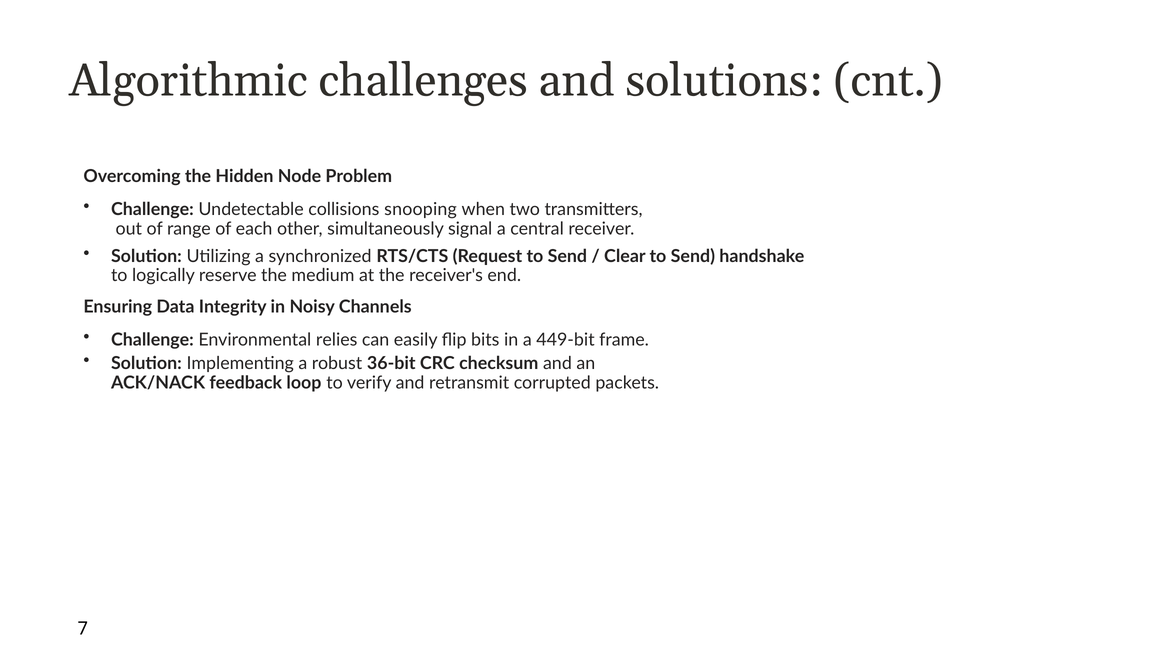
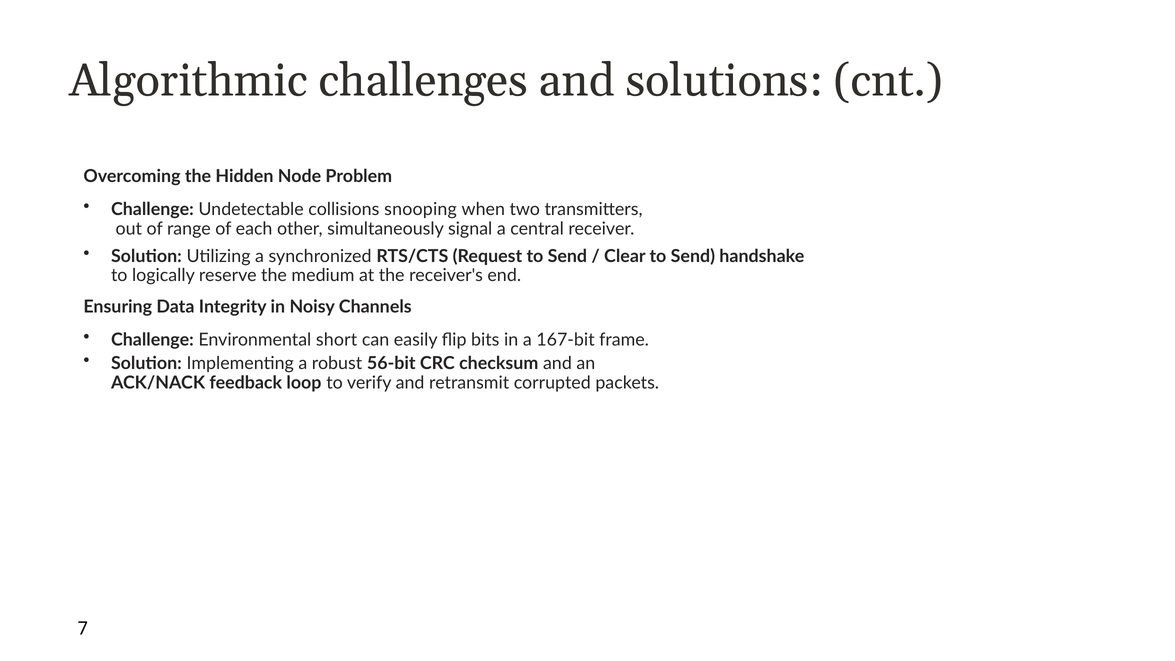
relies: relies -> short (337, 340)
449-bit: 449-bit -> 167-bit (565, 340)
36-bit: 36-bit -> 56-bit (391, 363)
